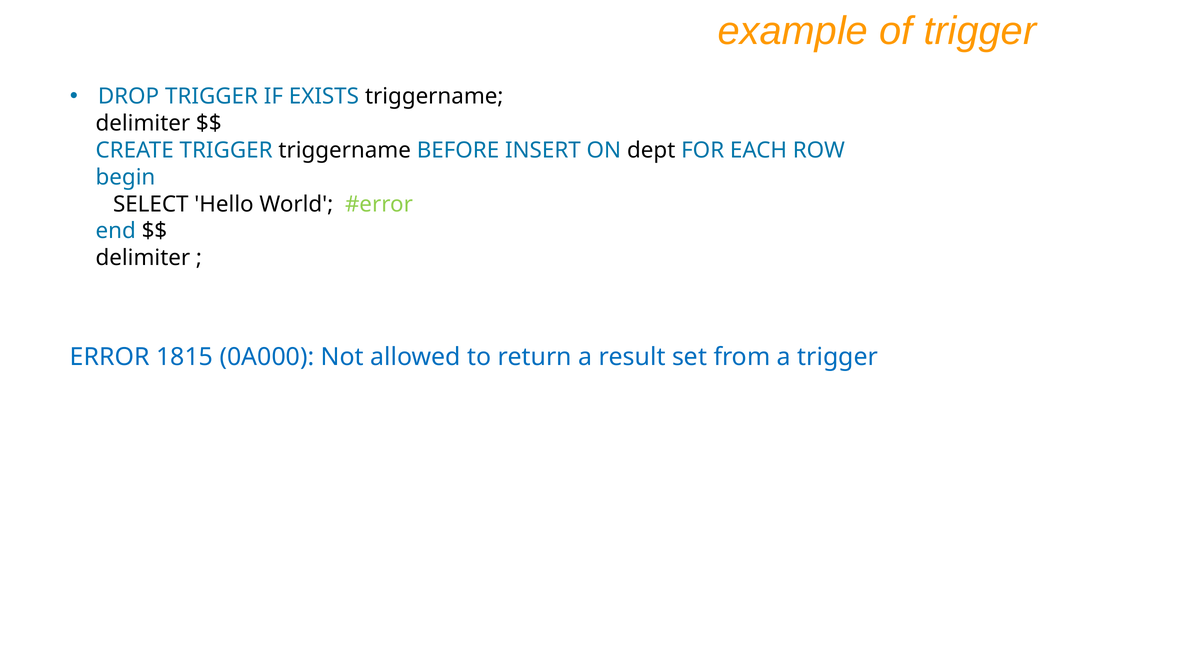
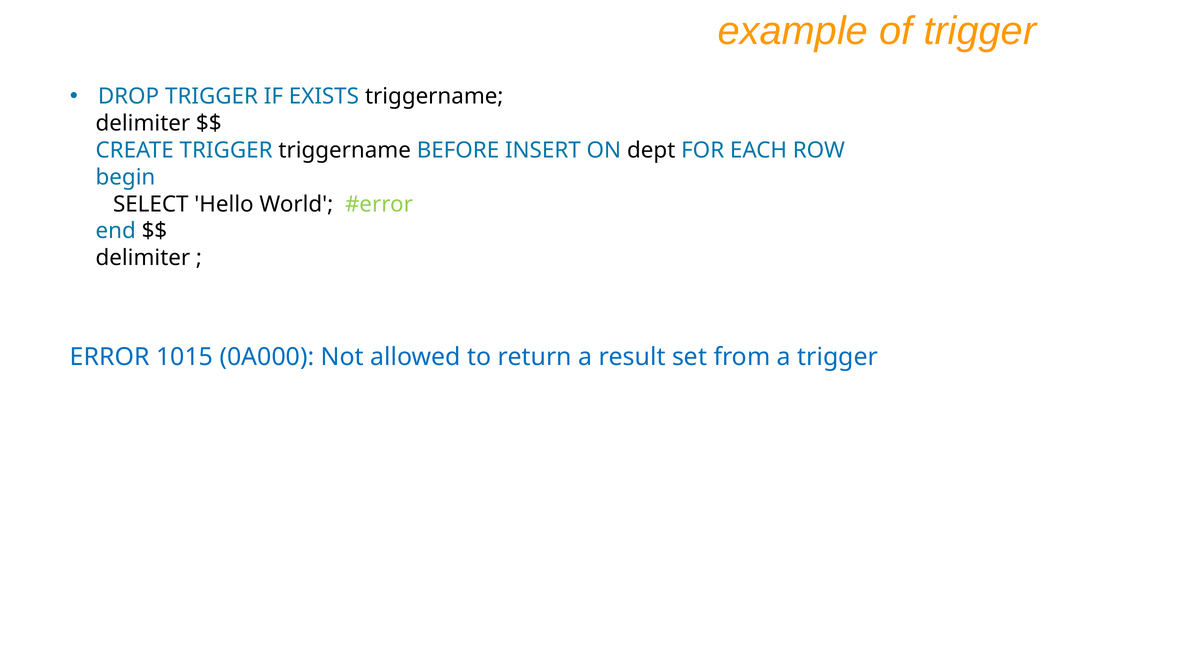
1815: 1815 -> 1015 (185, 357)
